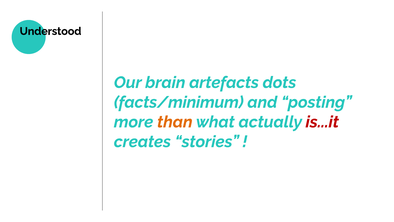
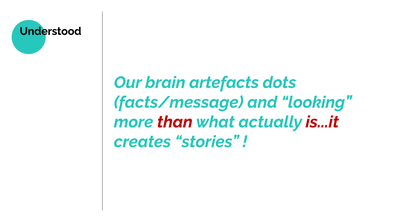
facts/minimum: facts/minimum -> facts/message (179, 102)
posting: posting -> looking (316, 102)
than colour: orange -> red (175, 122)
